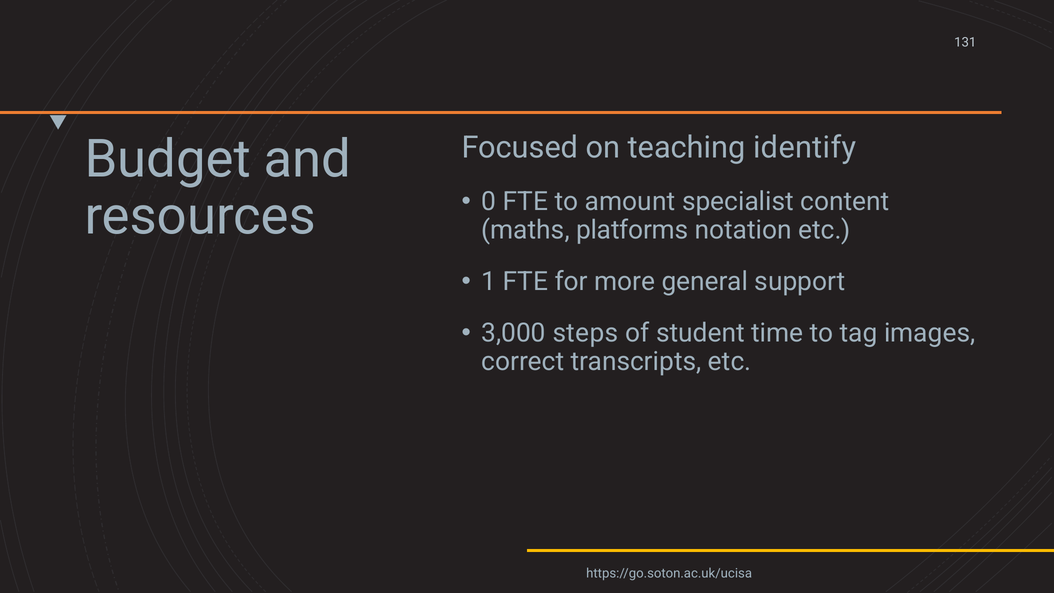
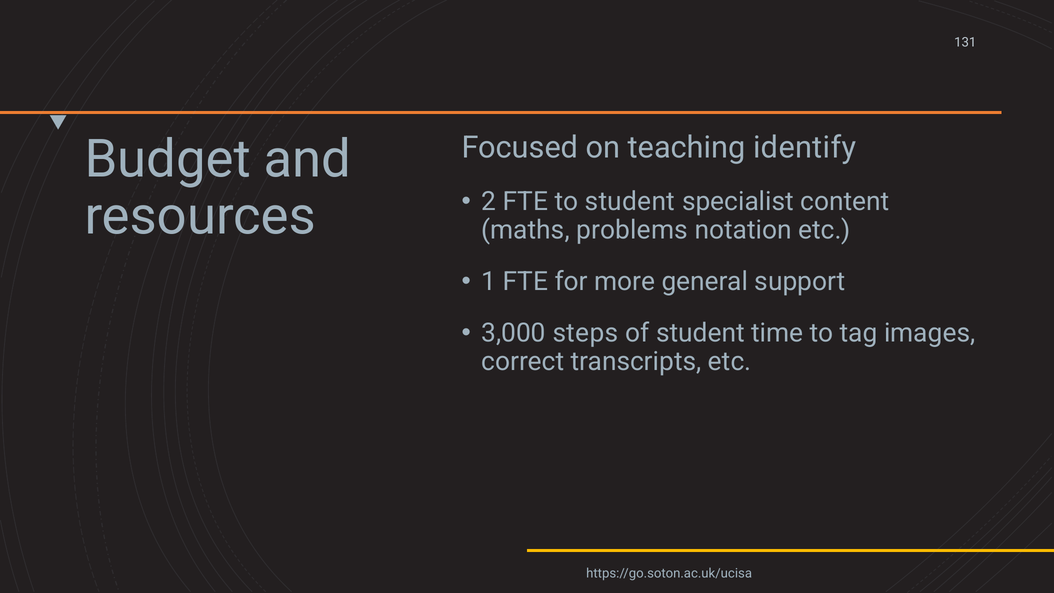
0: 0 -> 2 (489, 201)
to amount: amount -> student (630, 201)
platforms: platforms -> problems (632, 230)
